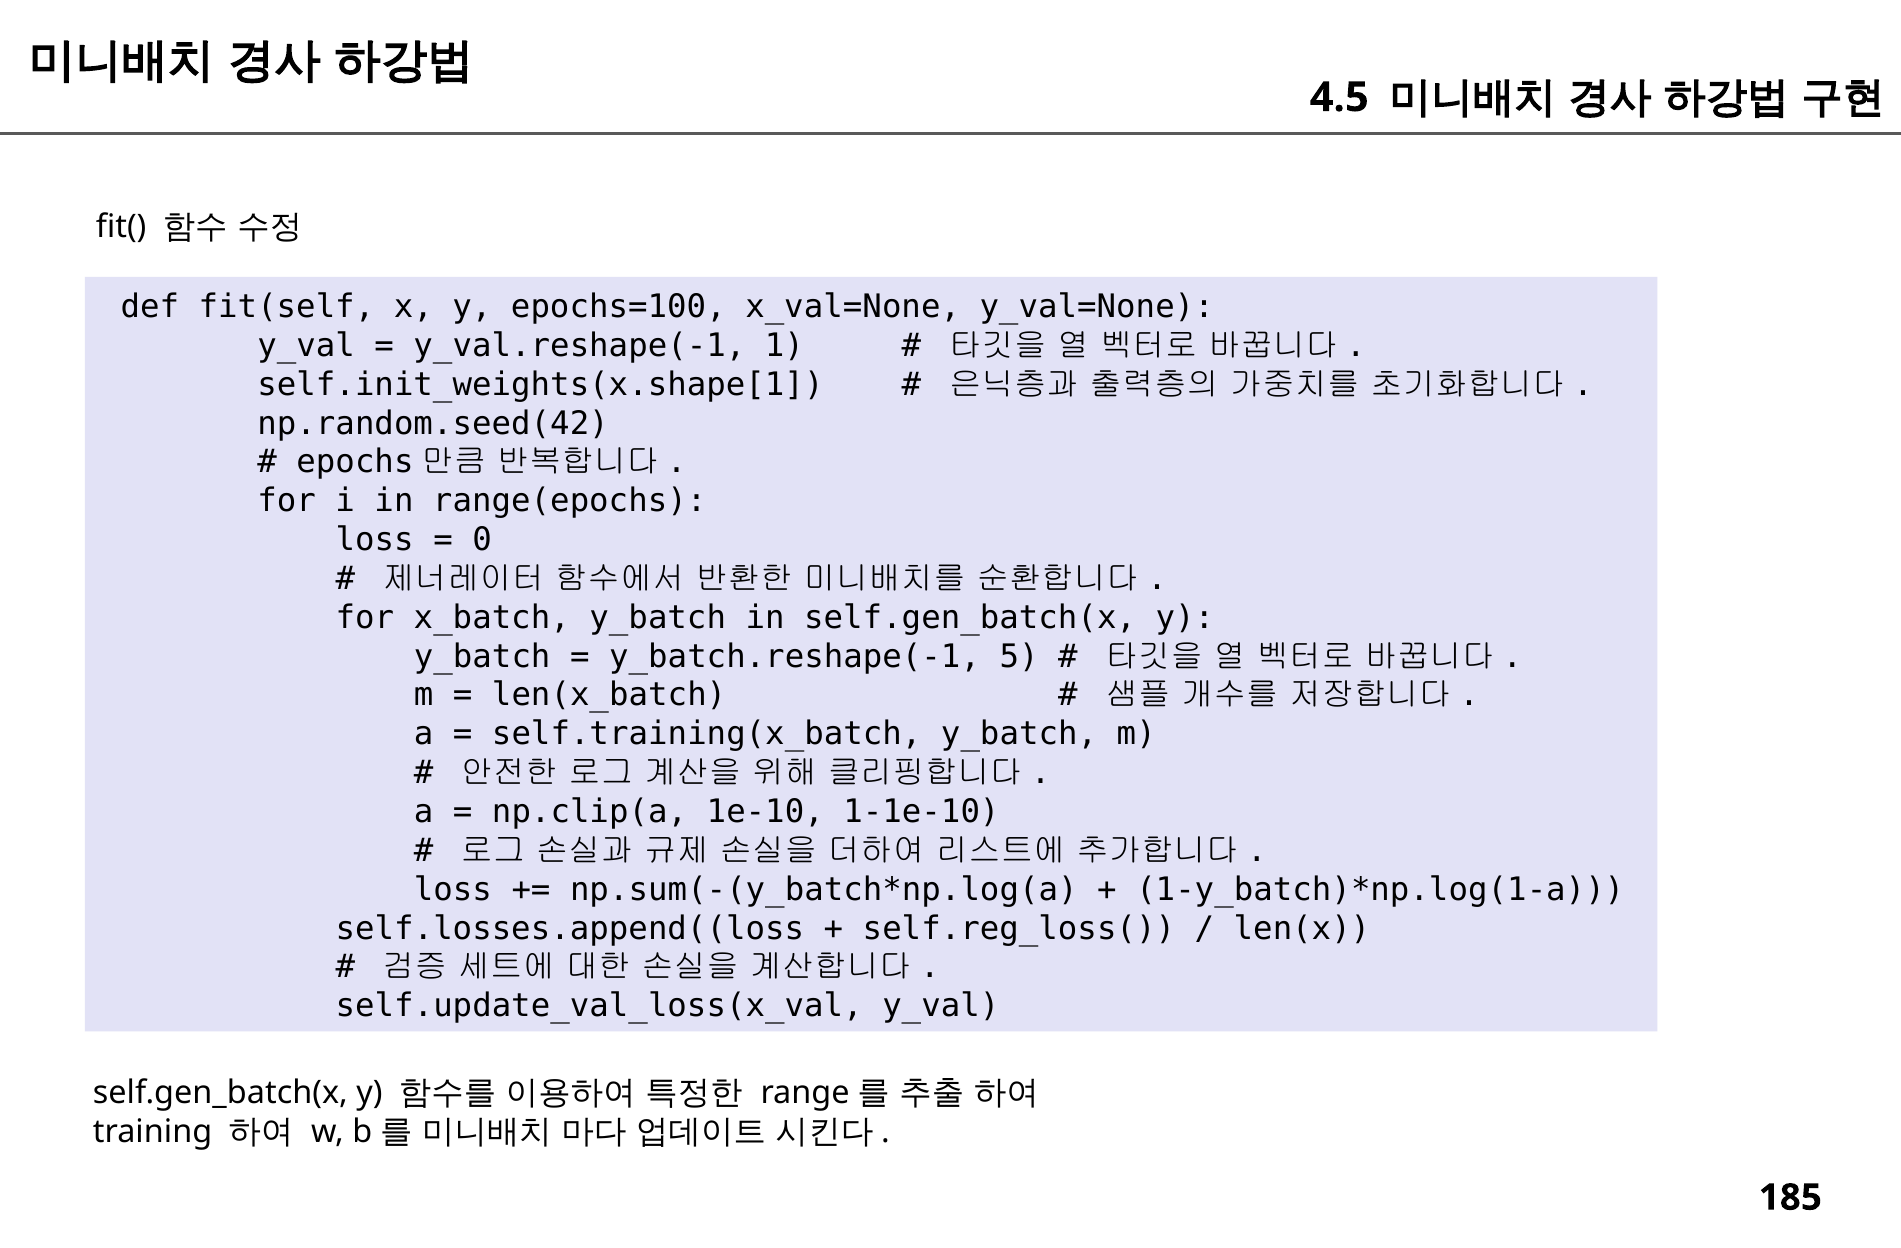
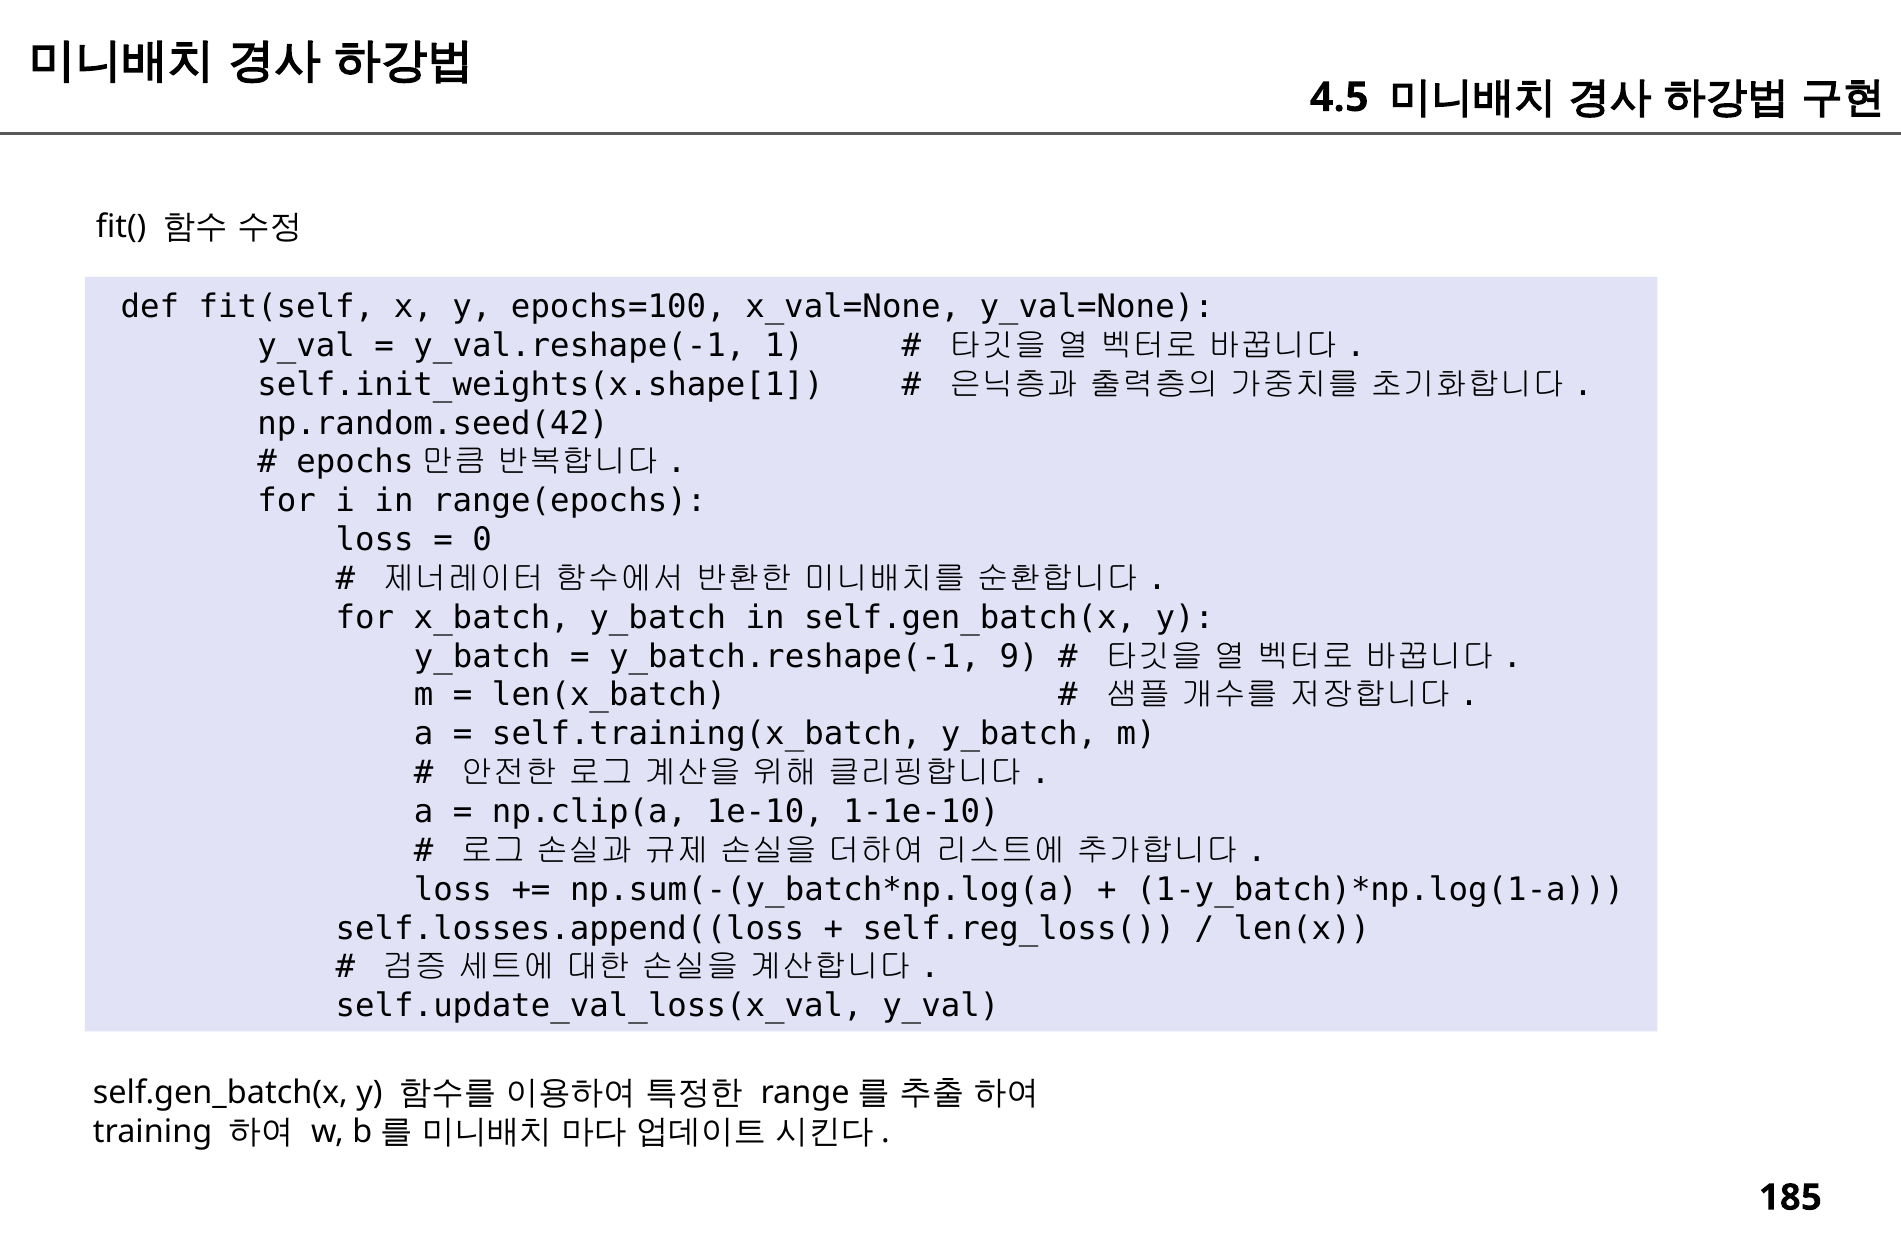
5: 5 -> 9 (1019, 657)
